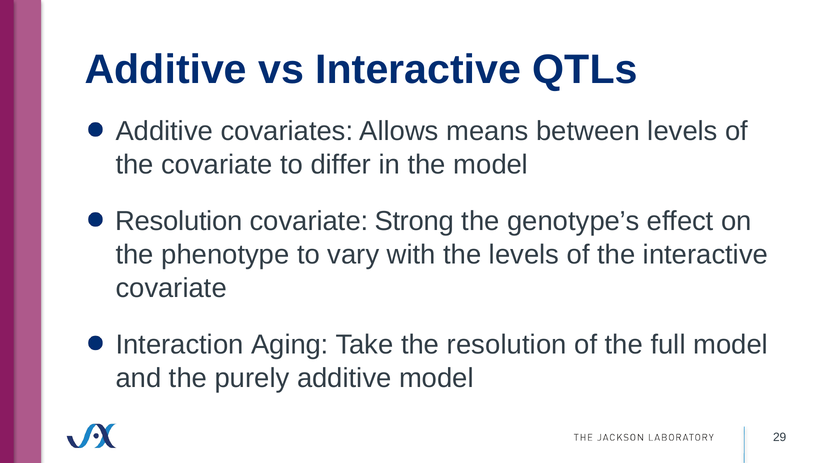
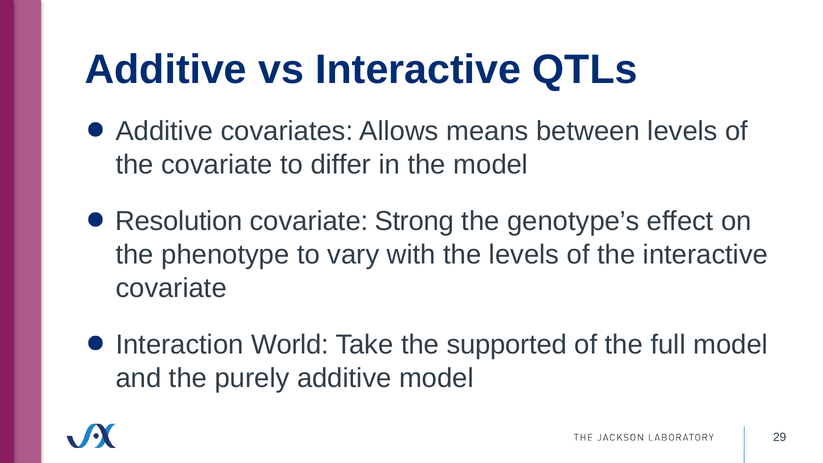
Aging: Aging -> World (290, 345)
the resolution: resolution -> supported (507, 345)
